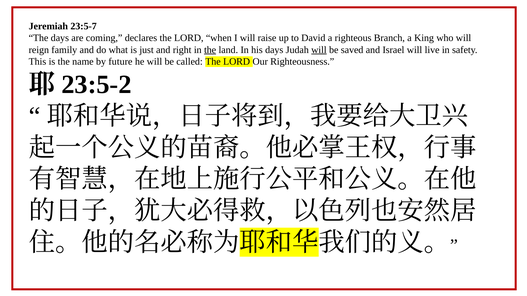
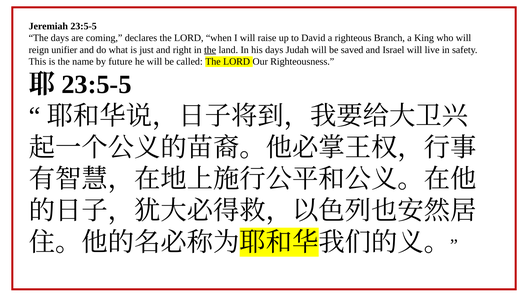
Jeremiah 23:5-7: 23:5-7 -> 23:5-5 (84, 26)
family: family -> unifier (64, 50)
will underline: present -> none (319, 50)
23:5-2: 23:5-2 -> 23:5-5 (96, 85)
